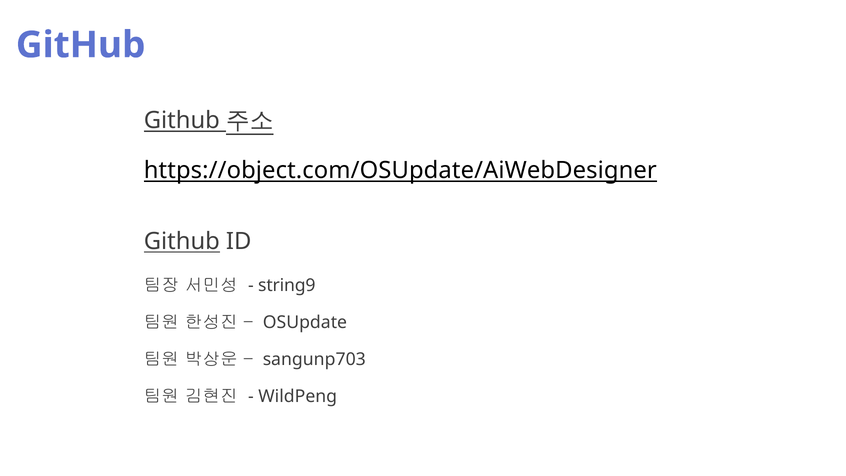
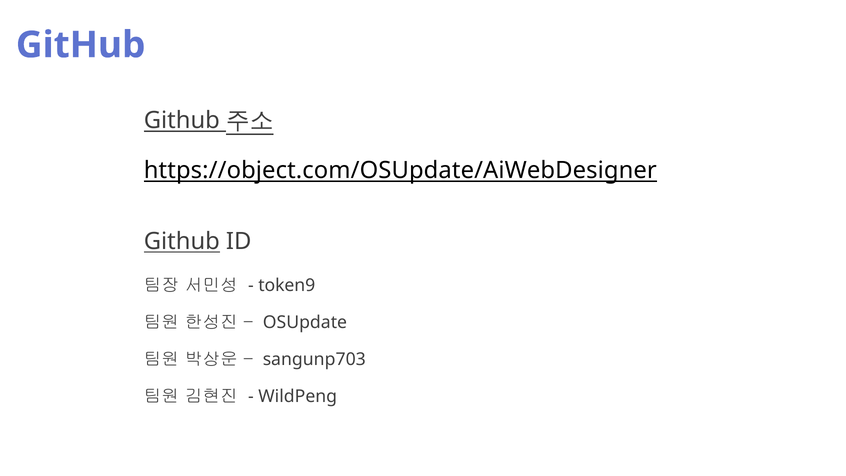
string9: string9 -> token9 (287, 285)
